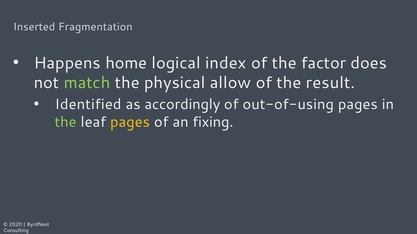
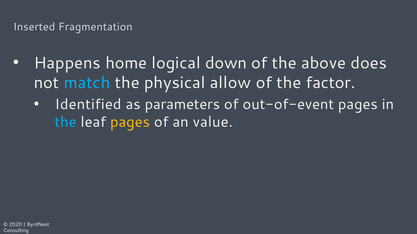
index: index -> down (226, 63)
factor: factor -> above (324, 63)
match colour: light green -> light blue (87, 83)
result: result -> factor (331, 83)
accordingly: accordingly -> parameters (182, 105)
out-of-using: out-of-using -> out-of-event (288, 105)
the colour: light green -> light blue (66, 122)
fixing: fixing -> value (213, 122)
